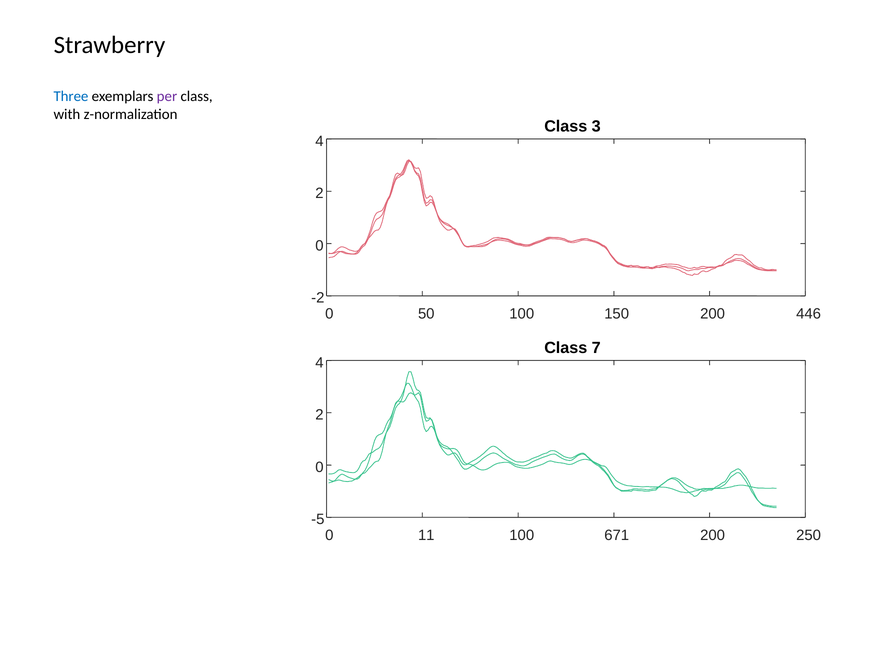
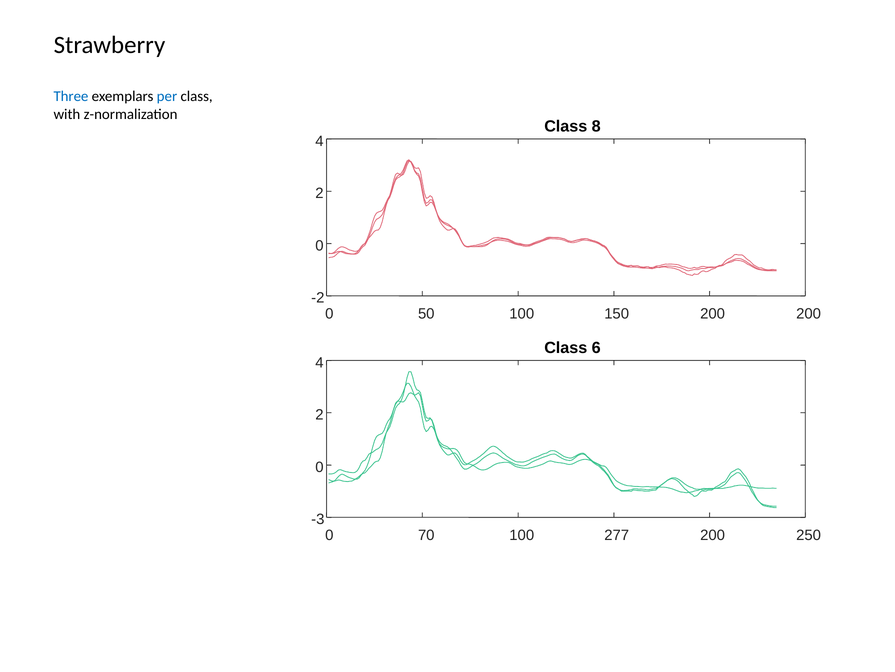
per colour: purple -> blue (167, 96)
3: 3 -> 8 (596, 126)
200 446: 446 -> 200 (809, 313)
7: 7 -> 6 (596, 348)
-5: -5 -> -3 (318, 519)
11: 11 -> 70 (426, 535)
671: 671 -> 277 (617, 535)
